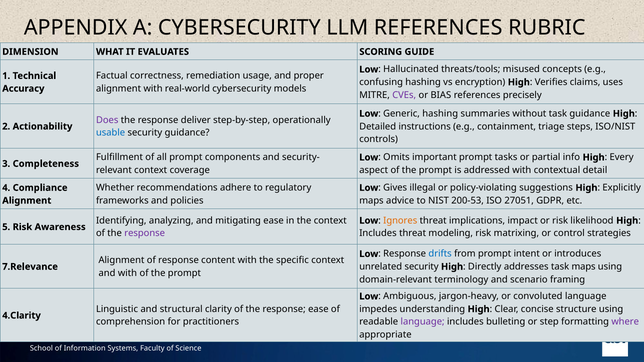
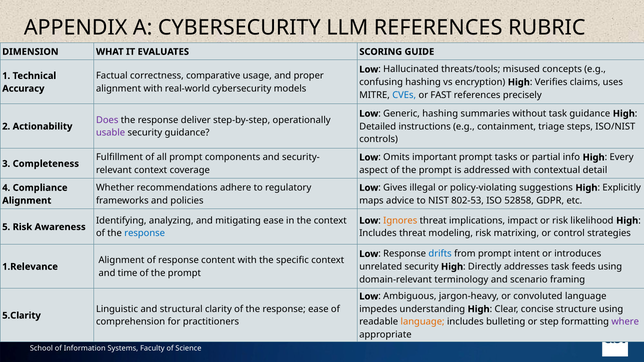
remediation: remediation -> comparative (213, 76)
CVEs colour: purple -> blue (404, 95)
BIAS: BIAS -> FAST (441, 95)
usable colour: blue -> purple (111, 133)
200-53: 200-53 -> 802-53 (468, 201)
27051: 27051 -> 52858 (519, 201)
response colour: purple -> blue (145, 233)
task maps: maps -> feeds (584, 267)
7.Relevance: 7.Relevance -> 1.Relevance (30, 267)
and with: with -> time (128, 273)
4.Clarity: 4.Clarity -> 5.Clarity (22, 316)
language colour: purple -> orange (423, 322)
